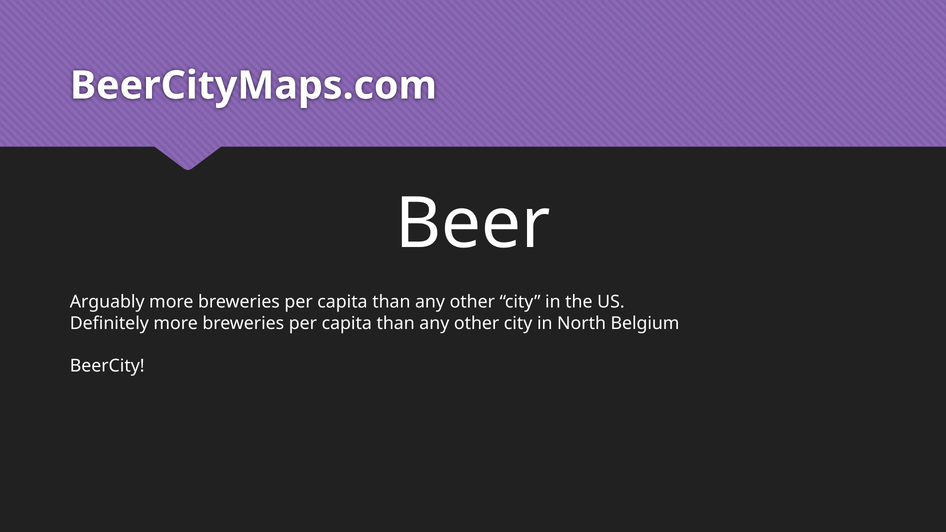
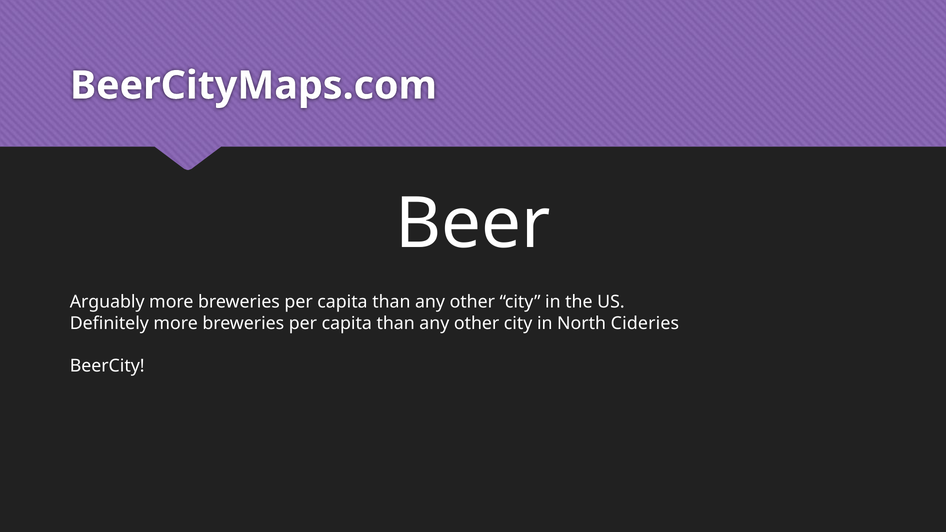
Belgium: Belgium -> Cideries (645, 323)
